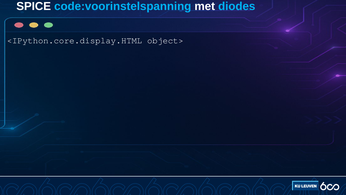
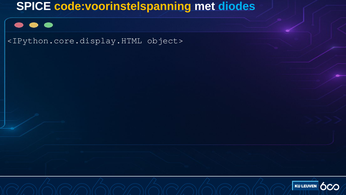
code:voorinstelspanning colour: light blue -> yellow (123, 6)
